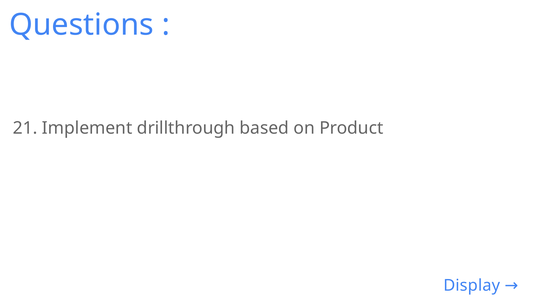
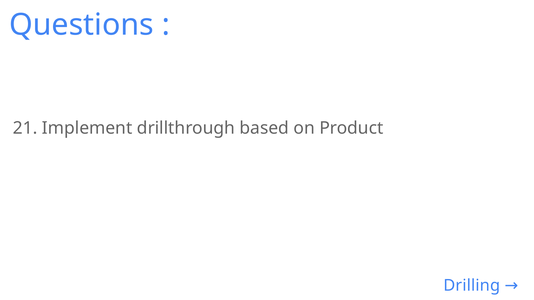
Display: Display -> Drilling (472, 286)
